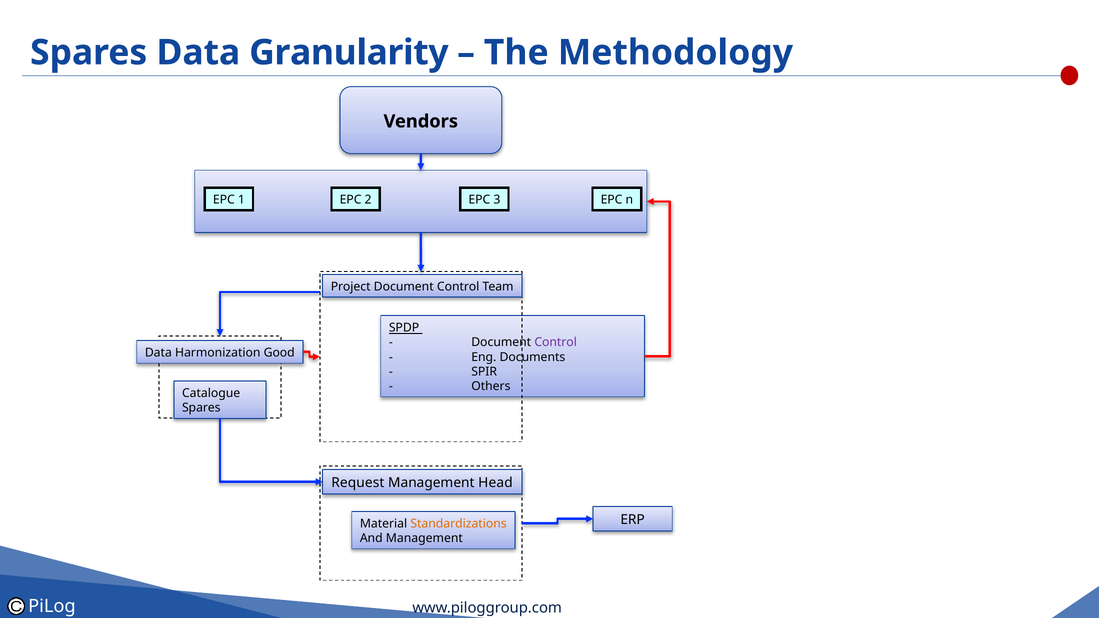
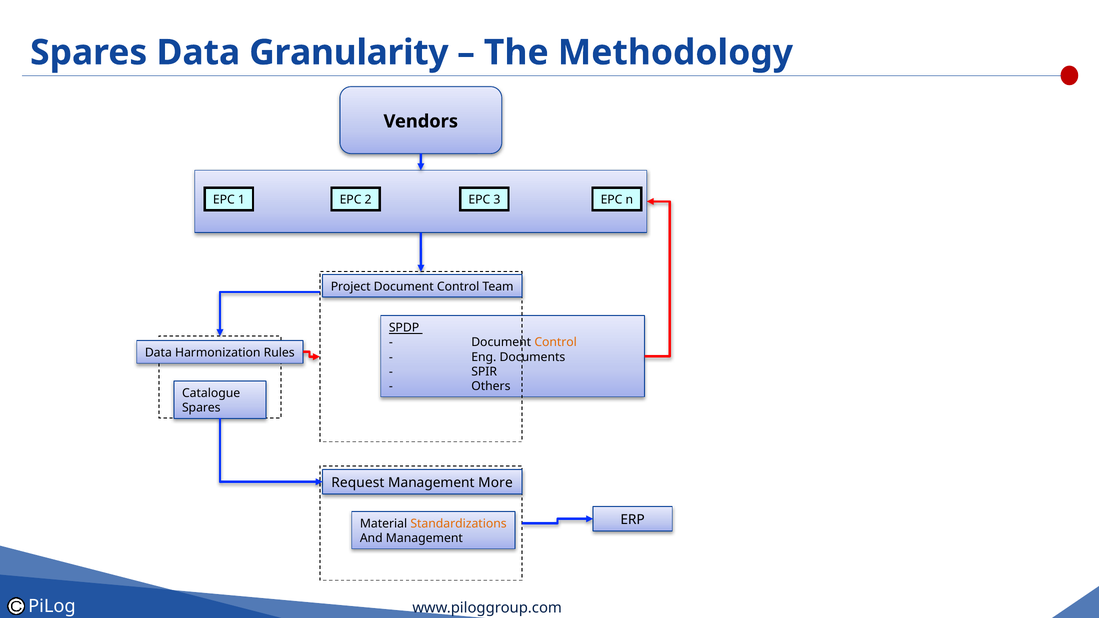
Control colour: purple -> orange (556, 343)
Good: Good -> Rules (279, 353)
Head: Head -> More (495, 483)
